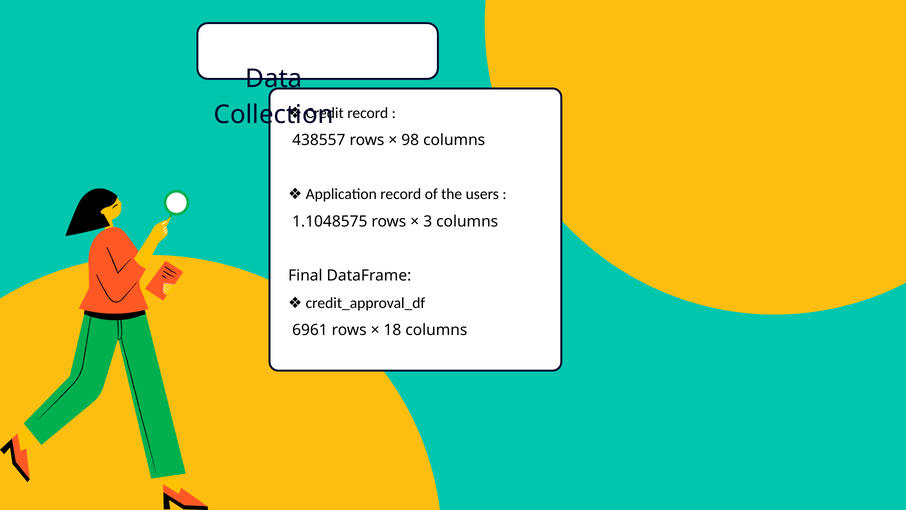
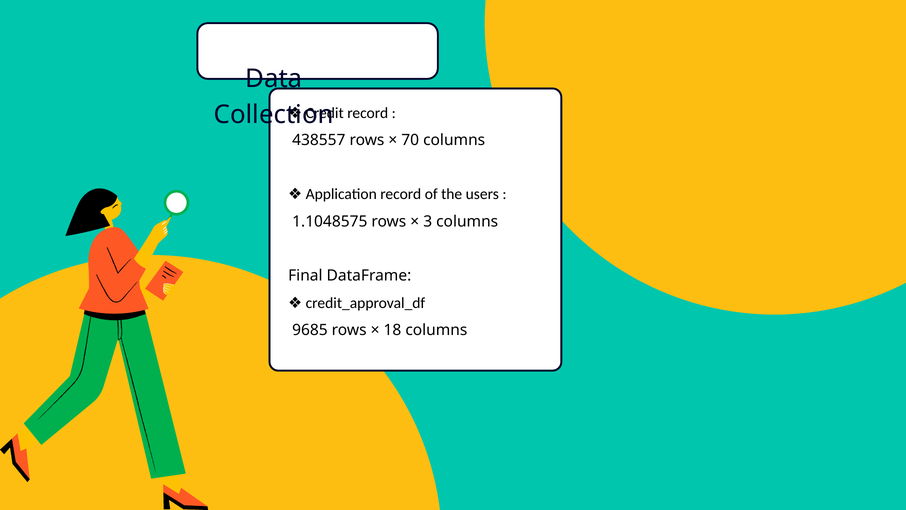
98: 98 -> 70 (410, 140)
6961: 6961 -> 9685 (310, 330)
